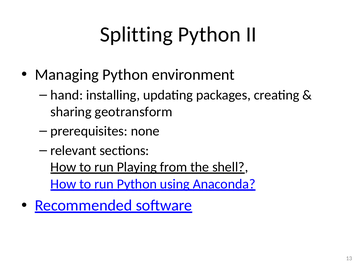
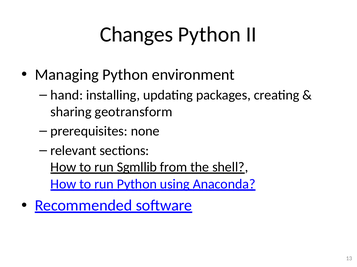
Splitting: Splitting -> Changes (136, 35)
Playing: Playing -> Sgmllib (137, 168)
